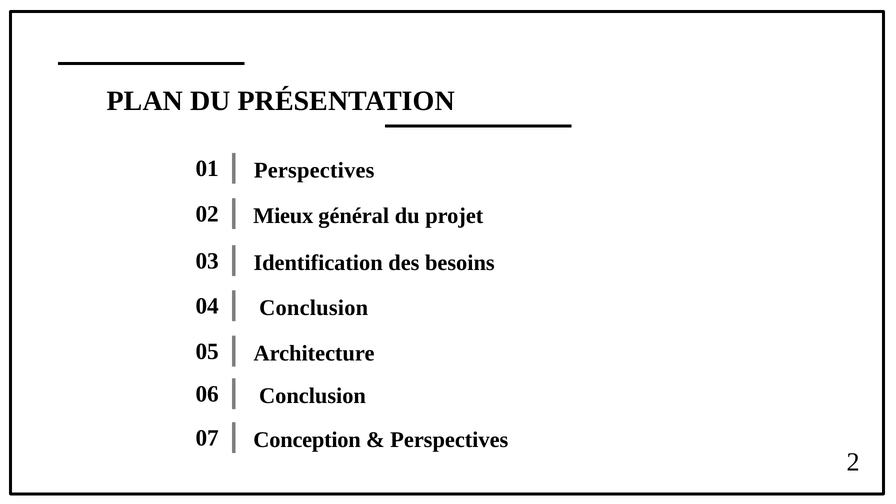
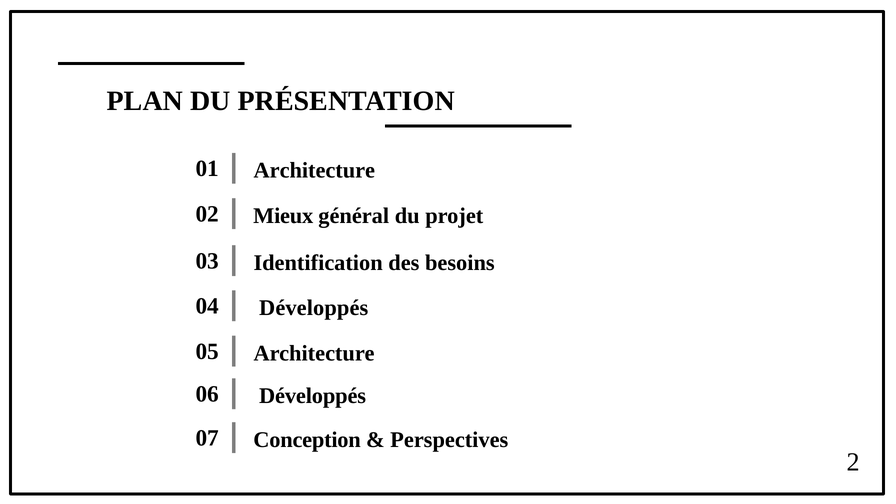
Perspectives: Perspectives -> Architecture (314, 171)
Conclusion: Conclusion -> Développés (314, 308)
Conclusion: Conclusion -> Développés (313, 396)
